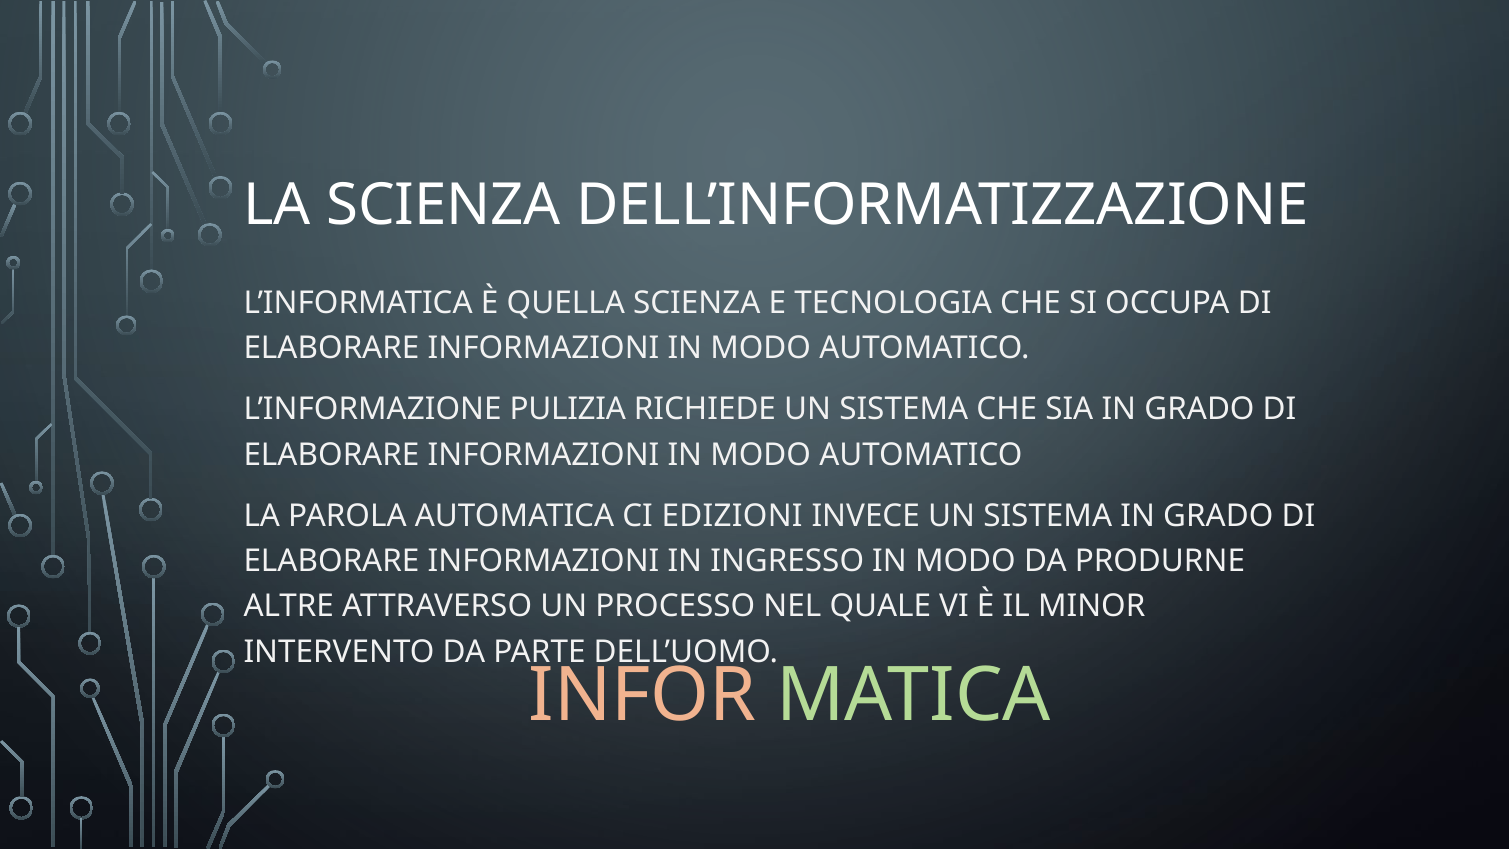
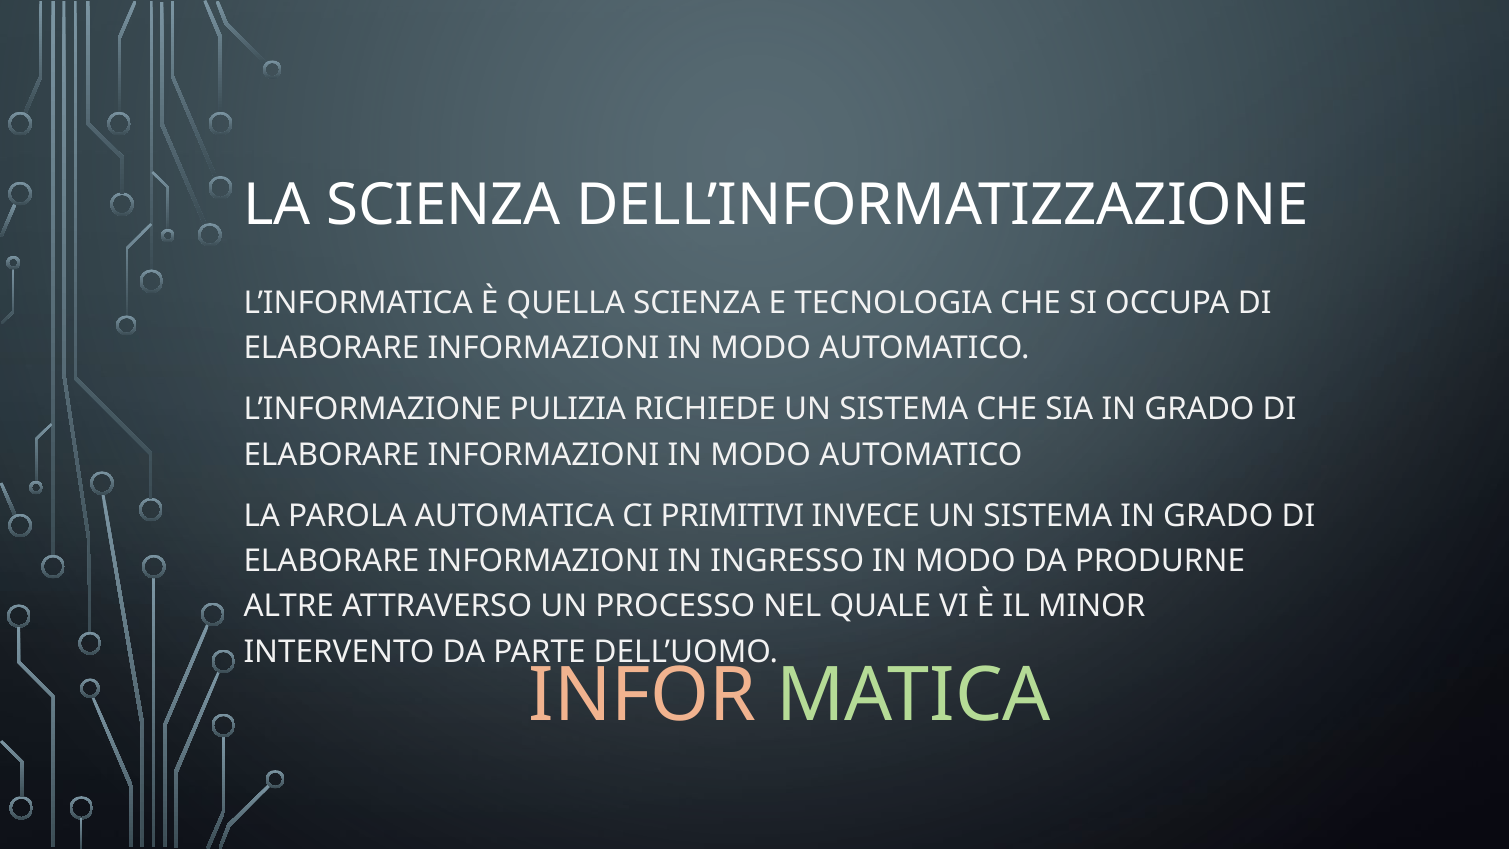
EDIZIONI: EDIZIONI -> PRIMITIVI (732, 516)
